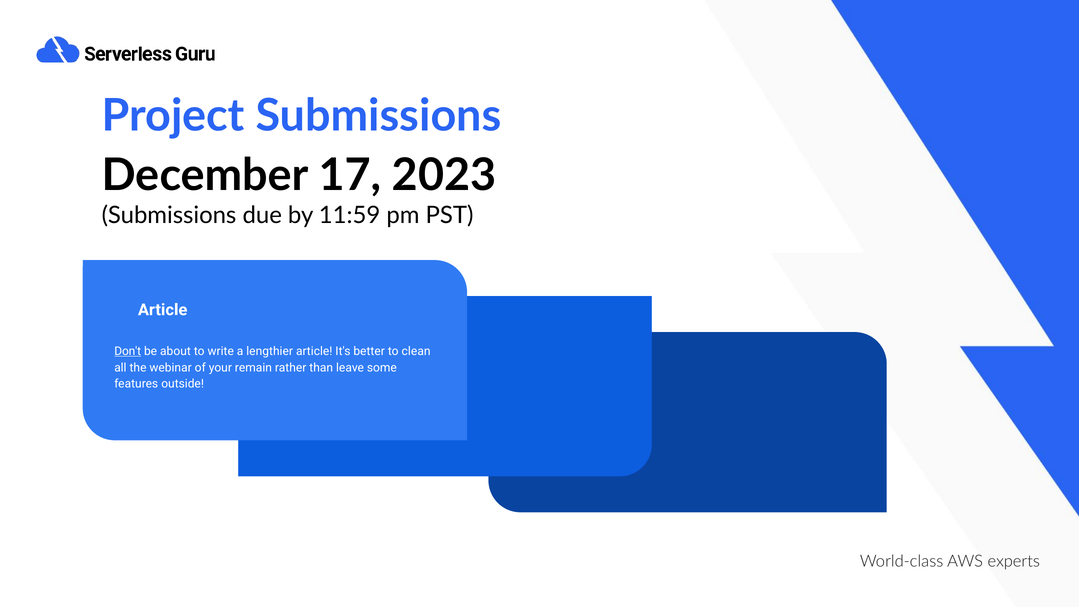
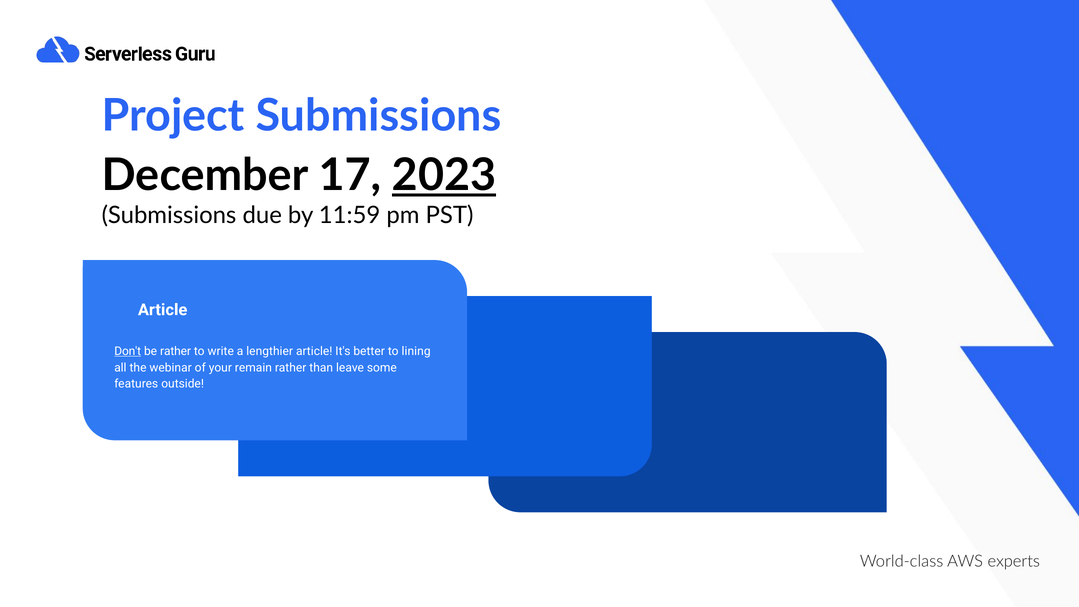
2023 underline: none -> present (444, 176)
be about: about -> rather (176, 351)
clean: clean -> lining (416, 351)
